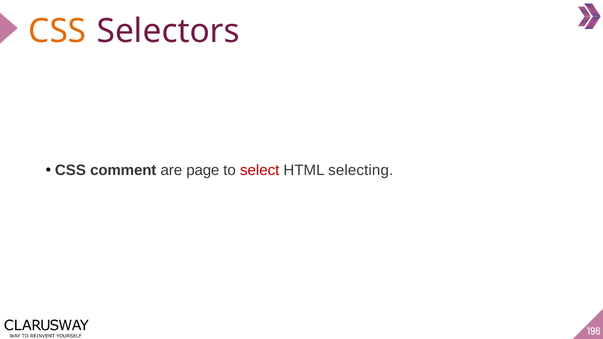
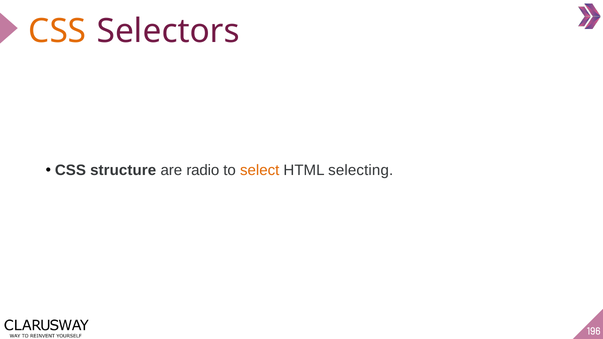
comment: comment -> structure (123, 171)
page: page -> radio (203, 171)
select colour: red -> orange (260, 171)
